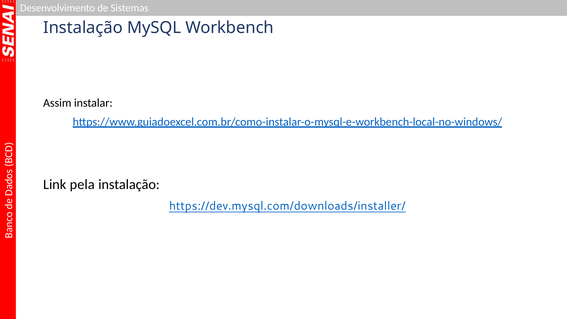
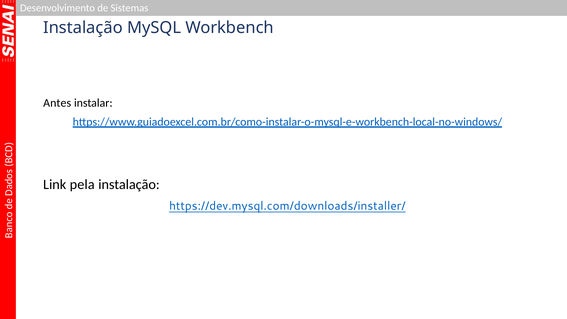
Assim: Assim -> Antes (57, 103)
